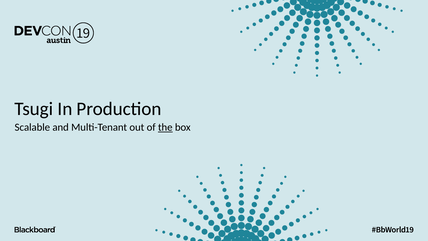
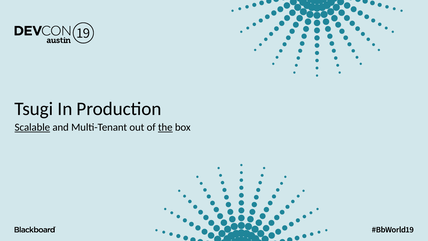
Scalable underline: none -> present (32, 127)
